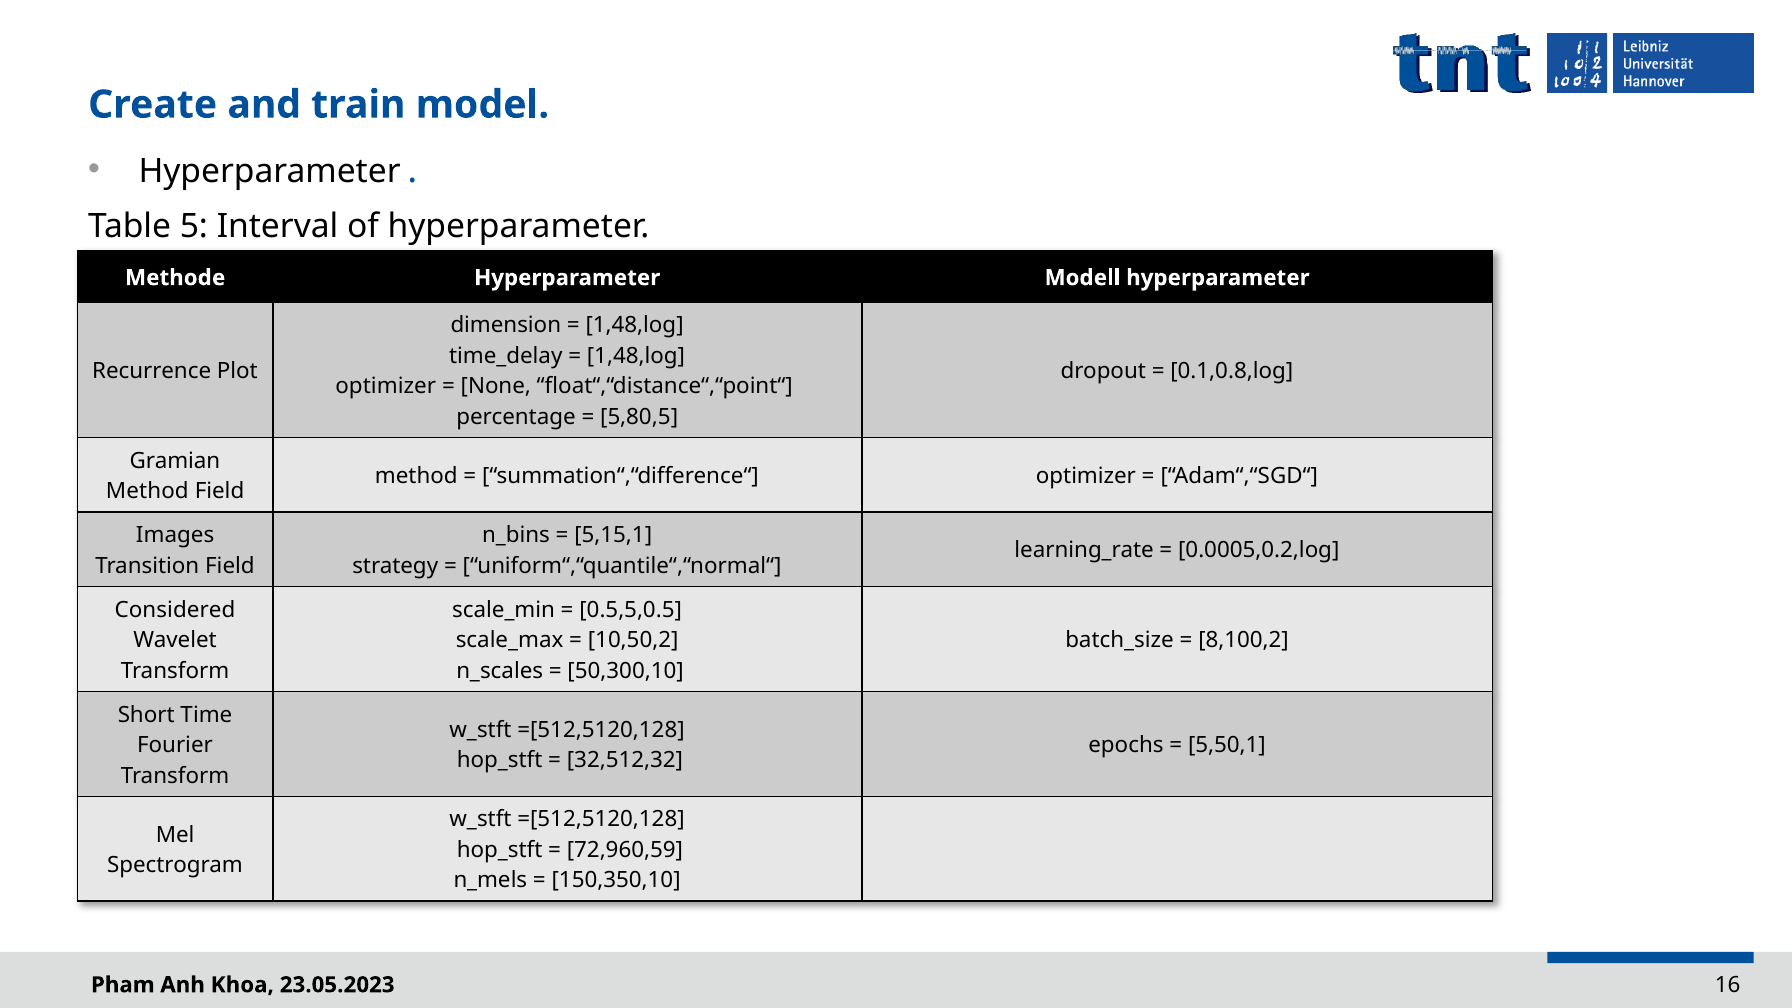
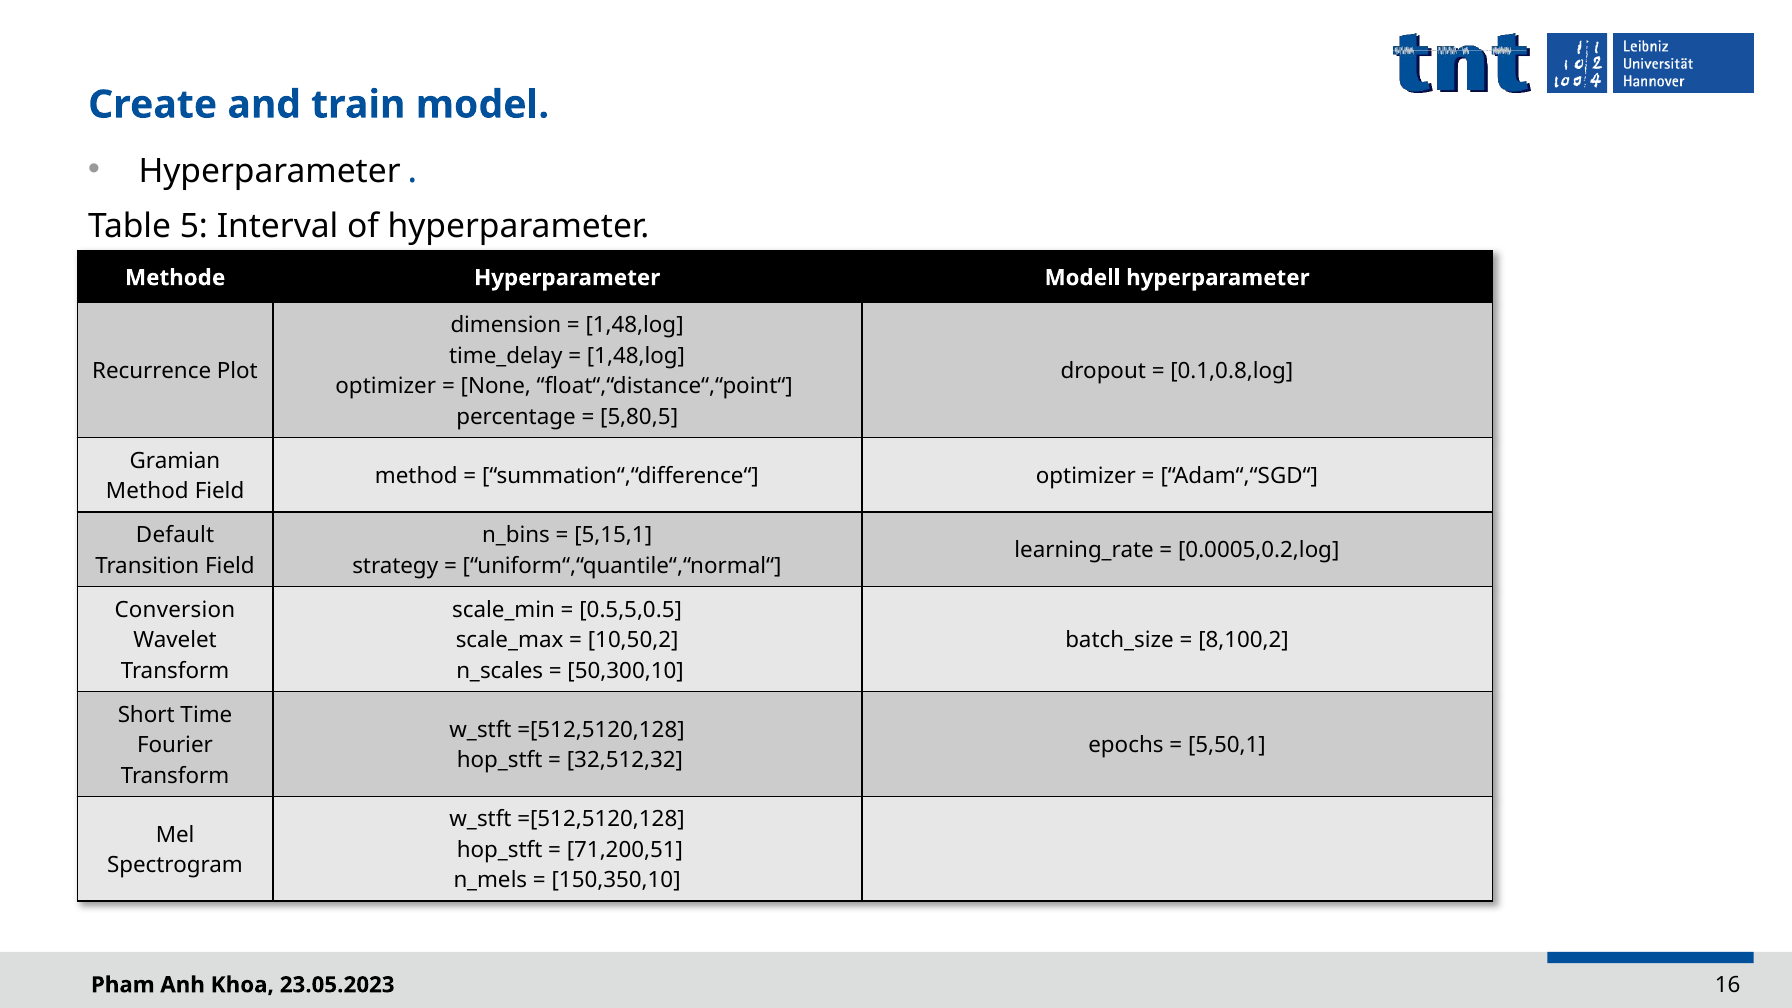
Images: Images -> Default (175, 535)
Considered: Considered -> Conversion (175, 610)
72,960,59: 72,960,59 -> 71,200,51 (625, 850)
